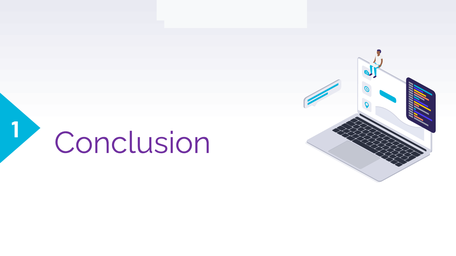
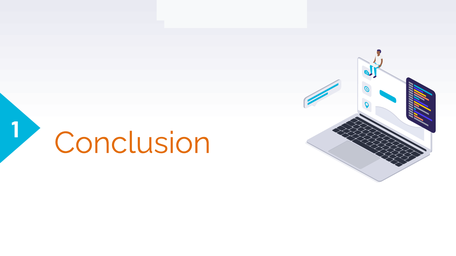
Conclusion colour: purple -> orange (132, 143)
